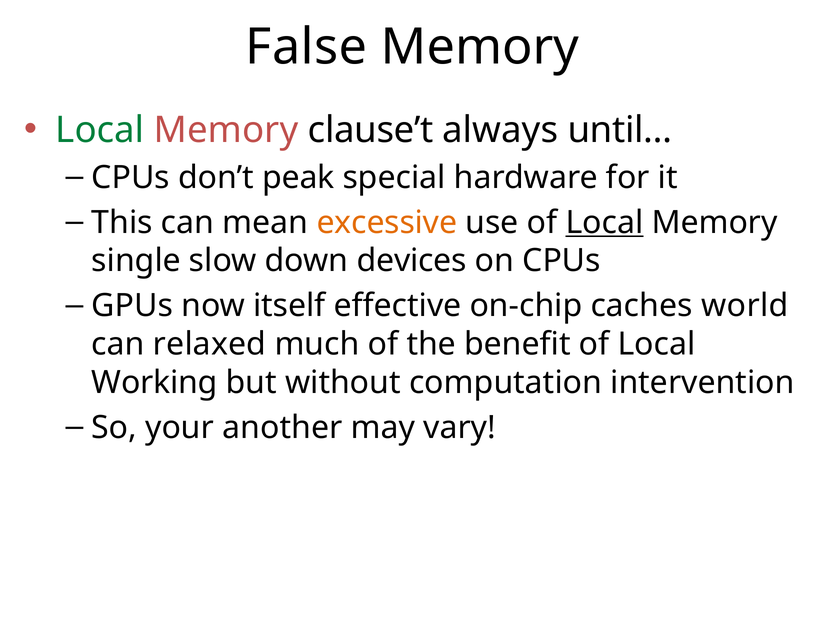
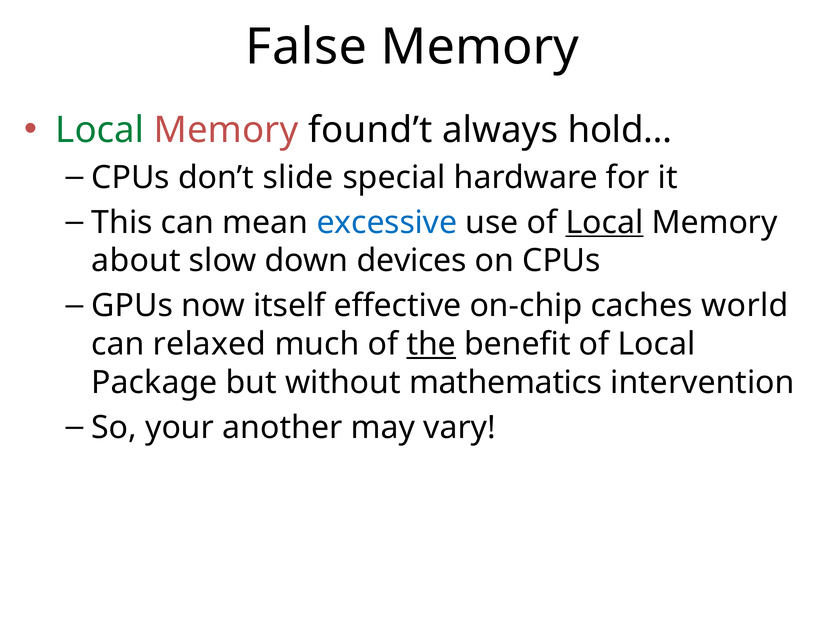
clause’t: clause’t -> found’t (370, 130)
until…: until… -> hold… (620, 130)
peak: peak -> slide (298, 178)
excessive colour: orange -> blue (387, 222)
single: single -> about (136, 261)
the underline: none -> present (431, 344)
Working: Working -> Package (154, 382)
computation: computation -> mathematics (506, 382)
